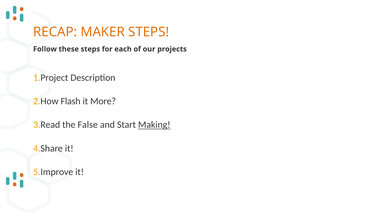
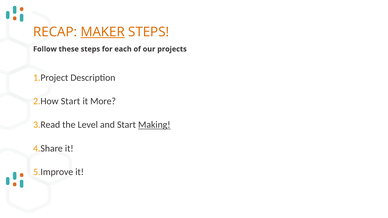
MAKER underline: none -> present (103, 32)
Flash: Flash -> Start (70, 101)
False: False -> Level (88, 125)
